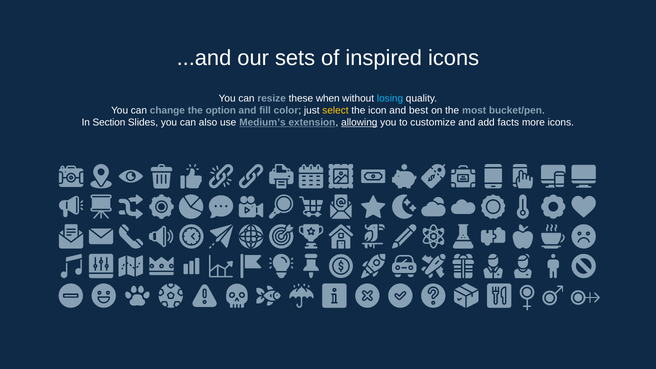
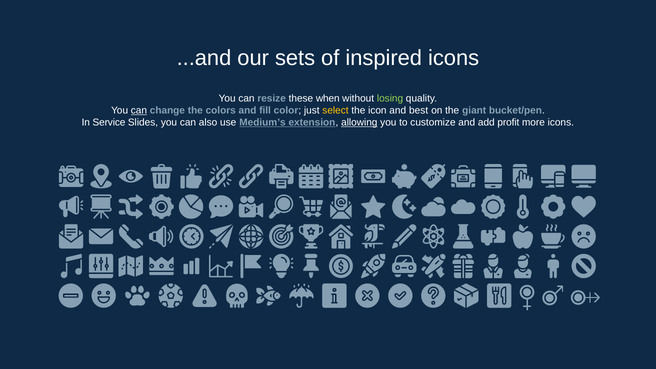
losing colour: light blue -> light green (390, 99)
can underline: none -> present (139, 111)
option: option -> colors (221, 111)
most: most -> giant (474, 111)
Section: Section -> Service (109, 123)
facts: facts -> profit (508, 123)
